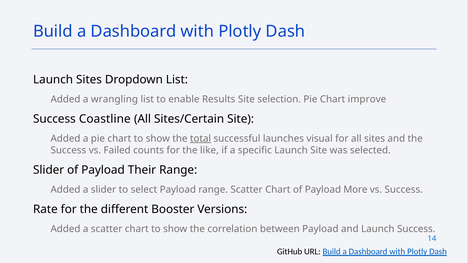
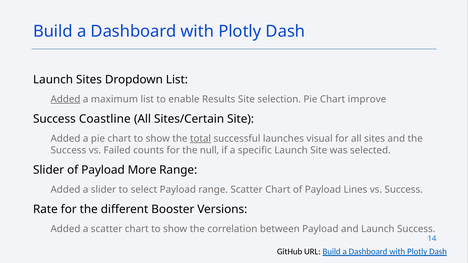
Added underline: none -> present (65, 99)
wrangling: wrangling -> maximum (114, 99)
like: like -> null (210, 150)
Their: Their -> More (142, 170)
More: More -> Lines (355, 190)
